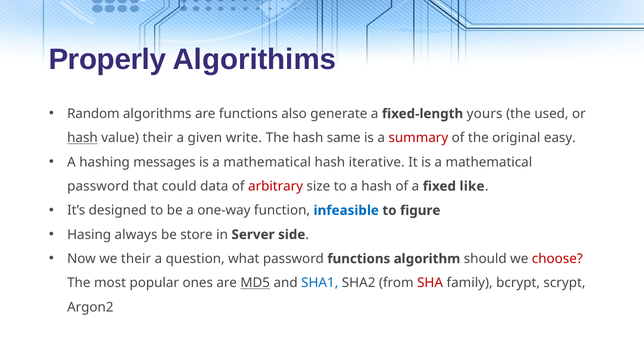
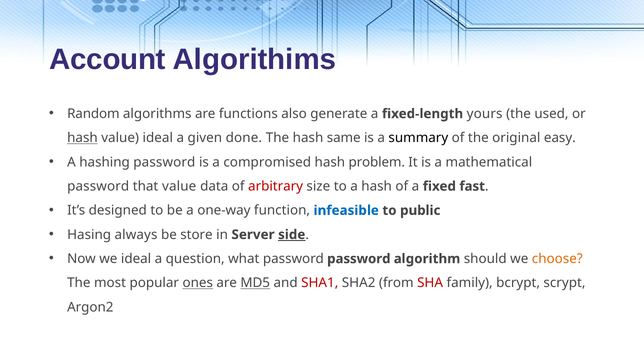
Properly: Properly -> Account (107, 59)
value their: their -> ideal (158, 138)
write: write -> done (244, 138)
summary colour: red -> black (418, 138)
hashing messages: messages -> password (164, 162)
mathematical: mathematical -> compromised (267, 162)
iterative: iterative -> problem (377, 162)
that could: could -> value (179, 186)
like: like -> fast (472, 186)
figure: figure -> public (420, 211)
side underline: none -> present (292, 235)
we their: their -> ideal (136, 259)
password functions: functions -> password (359, 259)
choose colour: red -> orange (557, 259)
ones underline: none -> present (198, 283)
SHA1 colour: blue -> red (320, 283)
